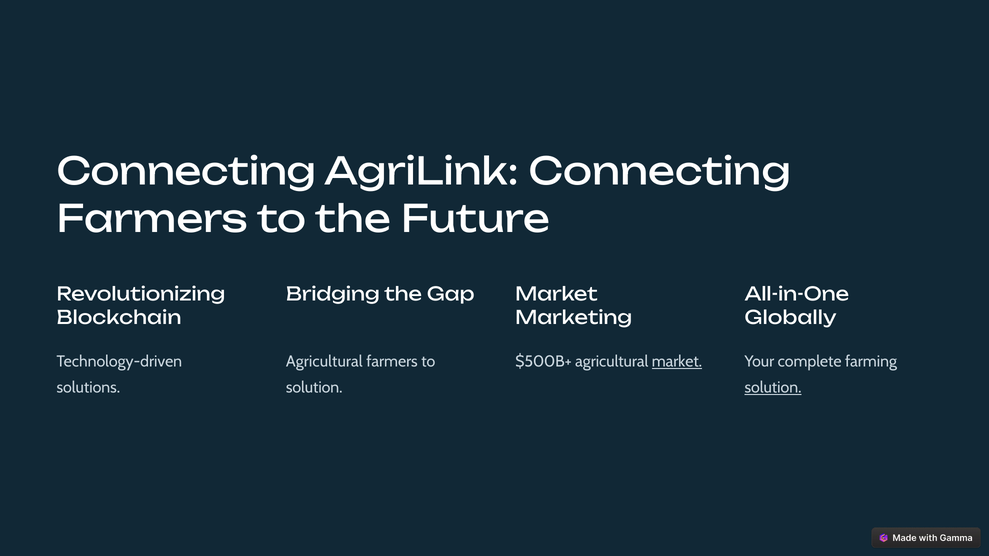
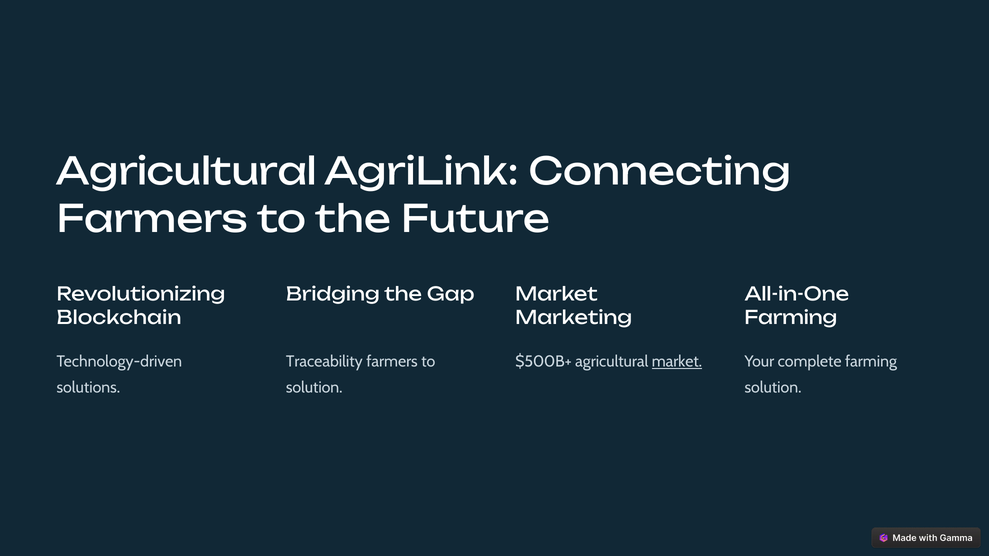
Connecting: Connecting -> Agricultural (186, 172)
Globally: Globally -> Farming (791, 318)
Agricultural: Agricultural -> Traceability (324, 362)
solution underline: present -> none (773, 388)
